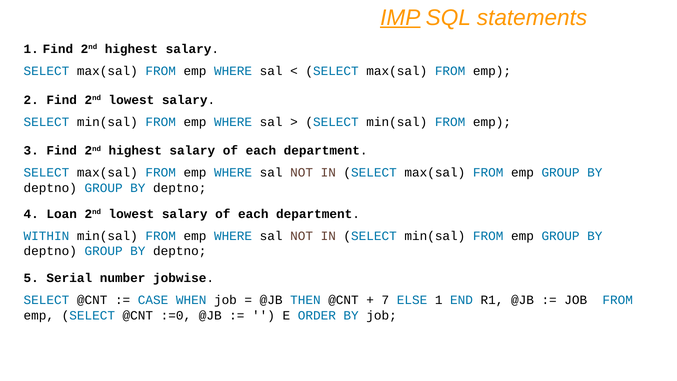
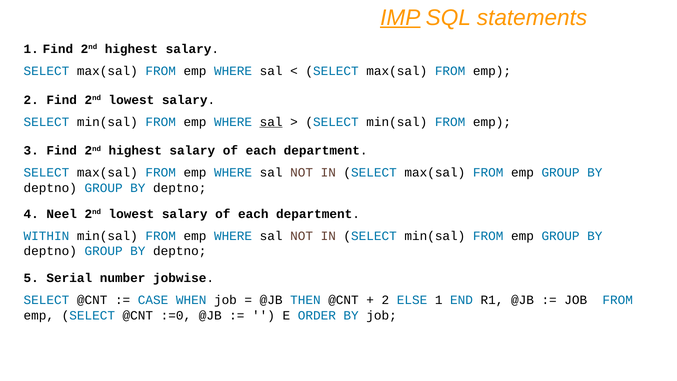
sal underline: none -> present (271, 122)
Loan: Loan -> Neel (62, 214)
7: 7 -> 2 (385, 300)
